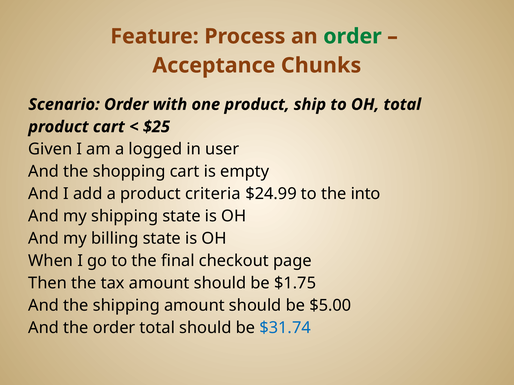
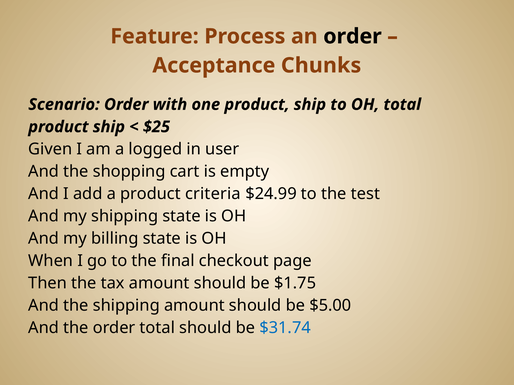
order colour: green -> black (352, 36)
cart: cart -> ship (109, 127)
into: into -> test (366, 194)
